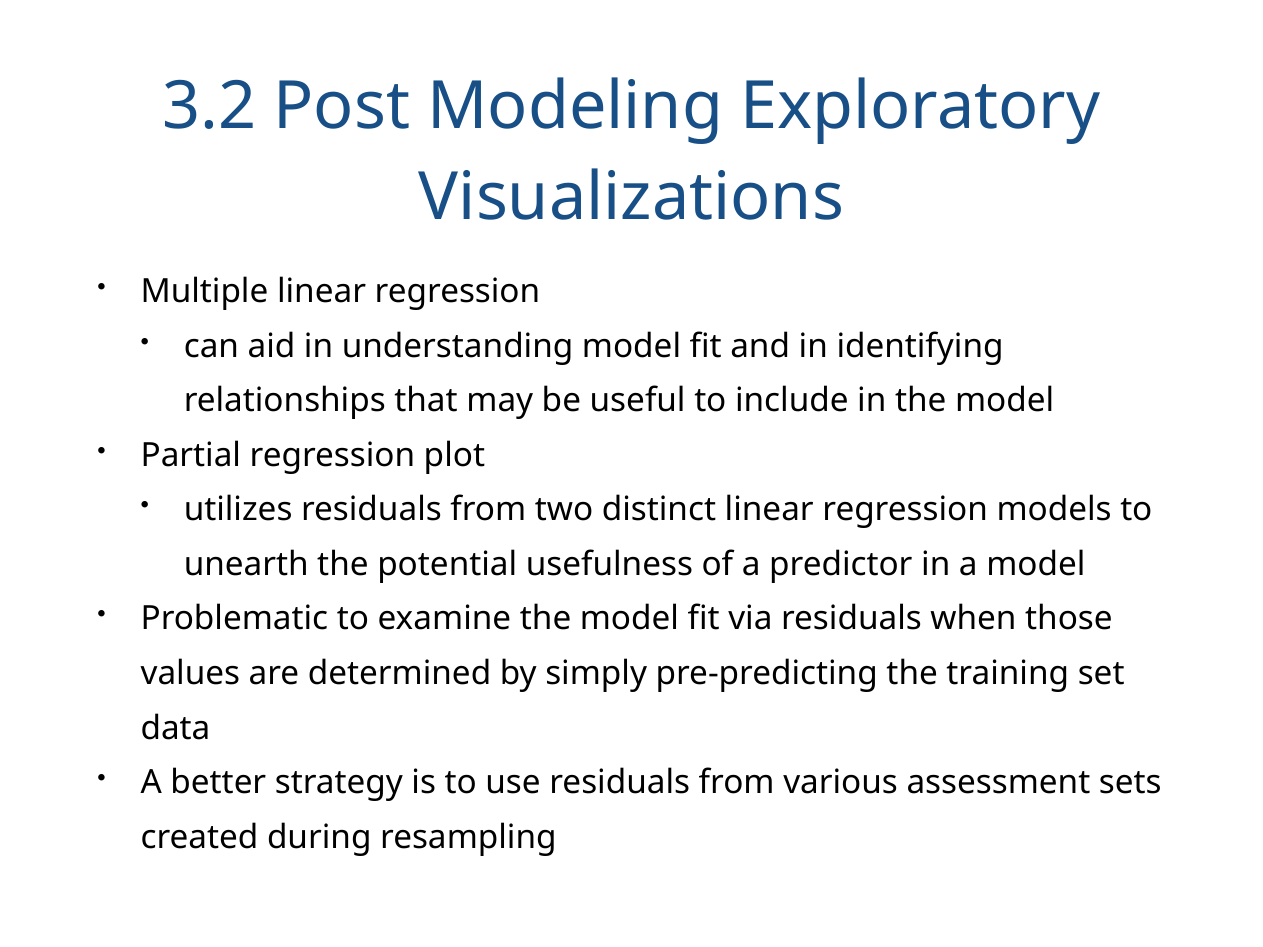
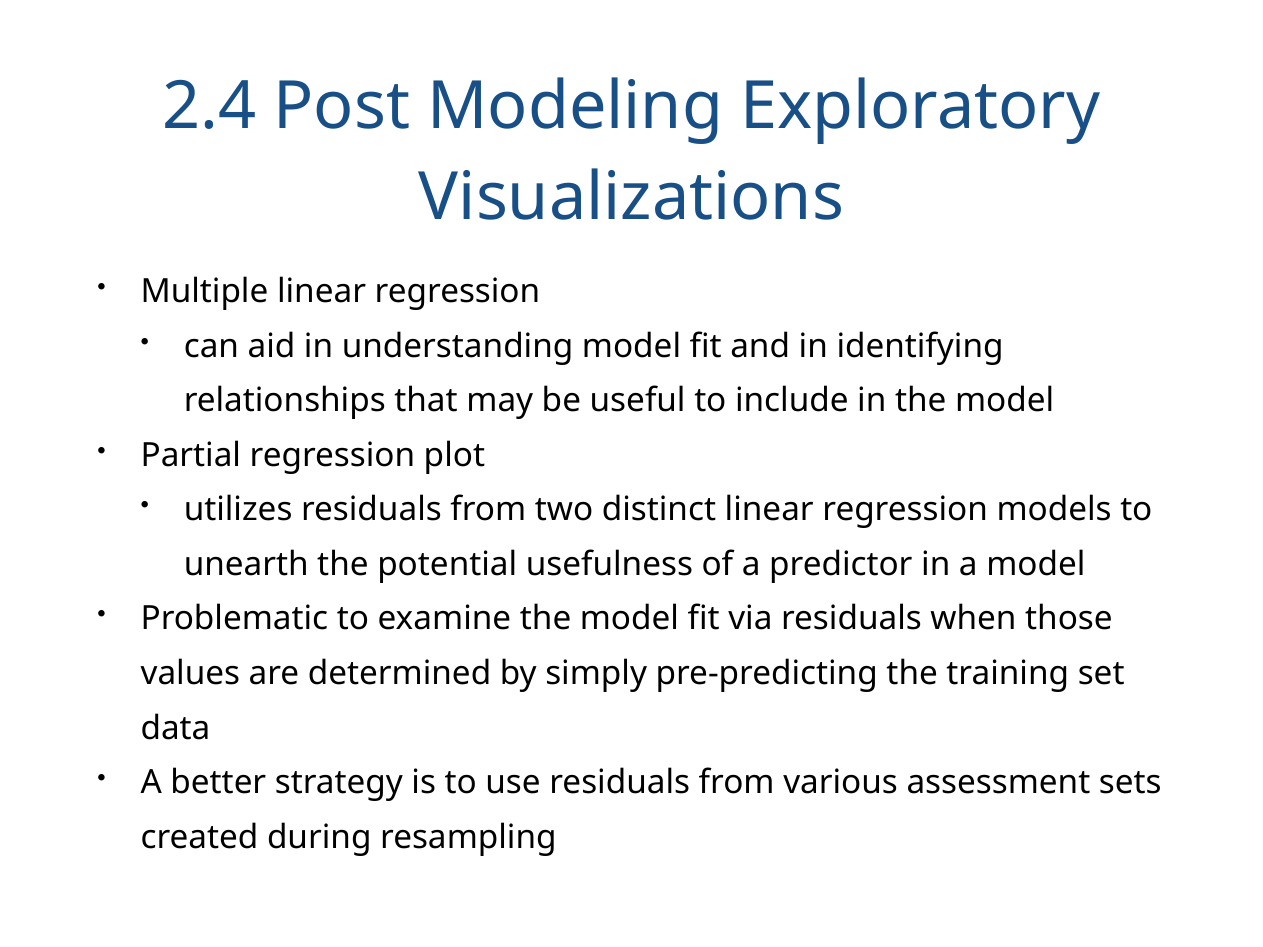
3.2: 3.2 -> 2.4 (209, 106)
